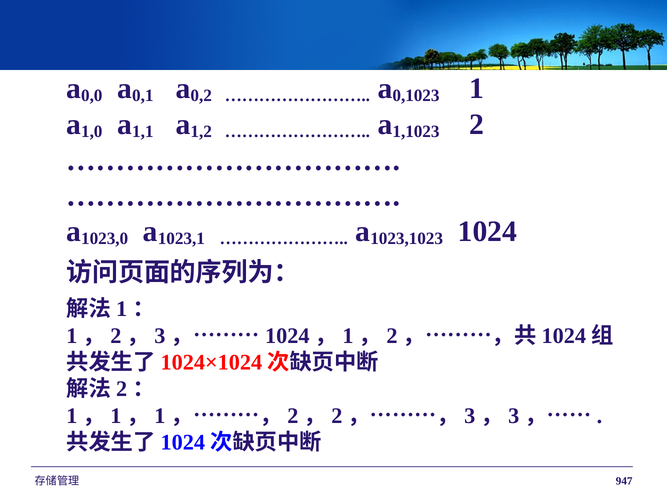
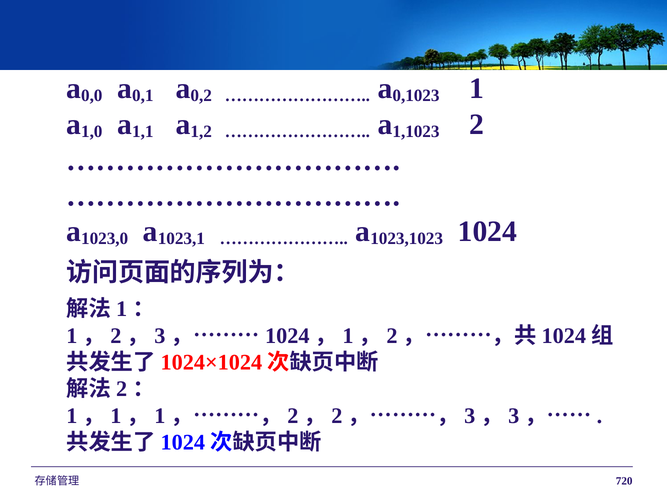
947: 947 -> 720 (624, 481)
